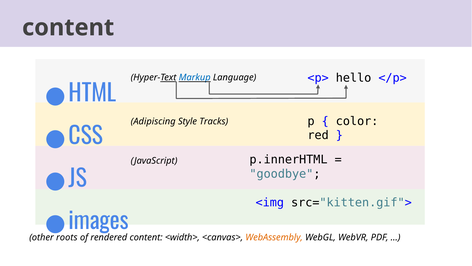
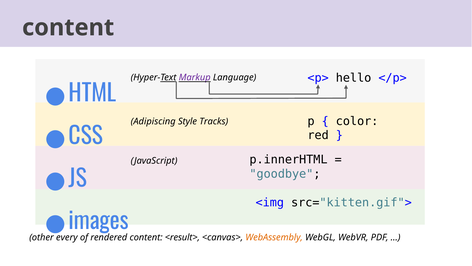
Markup colour: blue -> purple (195, 77)
roots: roots -> every (67, 237)
<width>: <width> -> <result> (182, 237)
